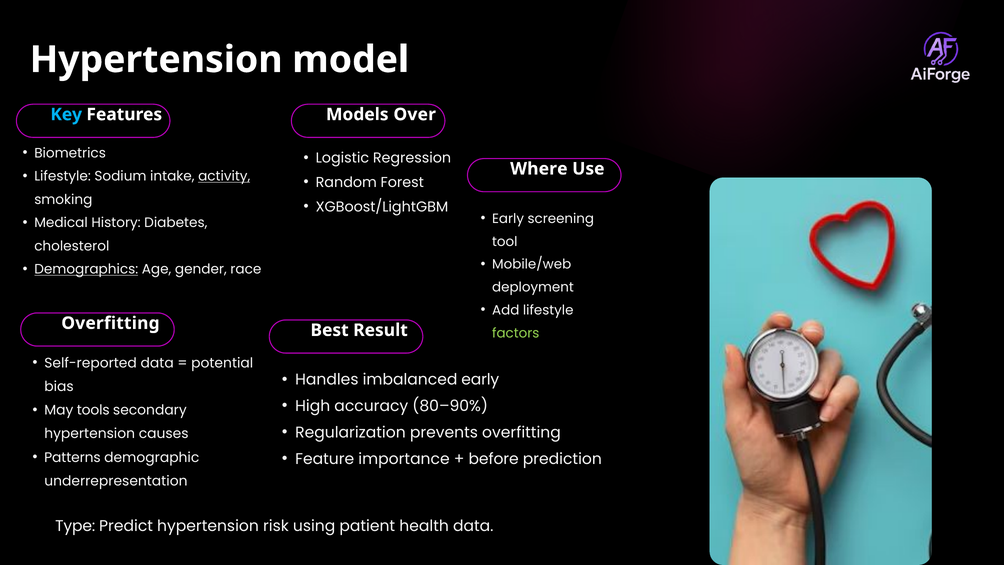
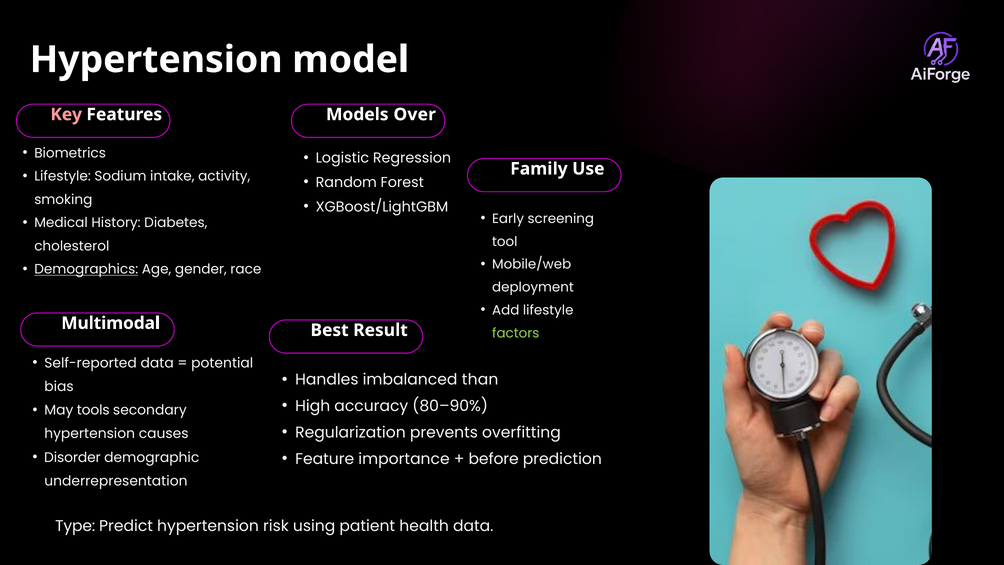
Key colour: light blue -> pink (66, 114)
Where: Where -> Family (539, 169)
activity underline: present -> none (224, 176)
Overfitting: Overfitting -> Multimodal (111, 323)
imbalanced early: early -> than (480, 380)
Patterns: Patterns -> Disorder (72, 457)
